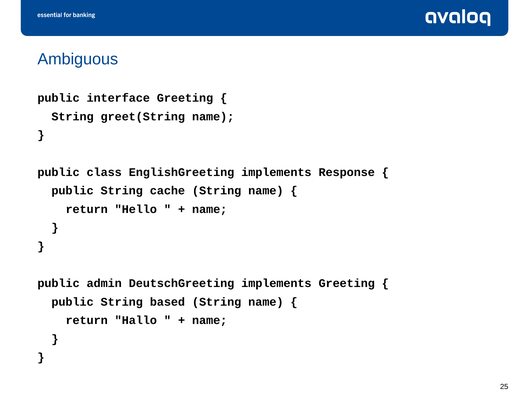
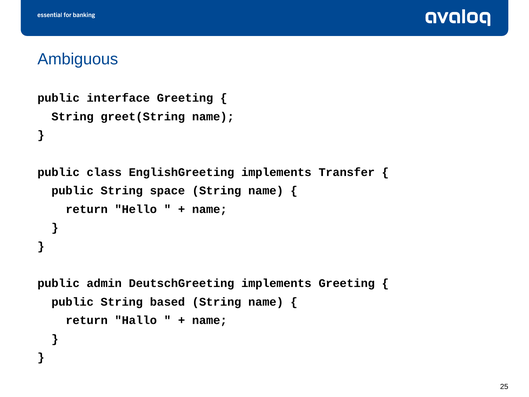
Response: Response -> Transfer (347, 172)
cache: cache -> space (167, 191)
